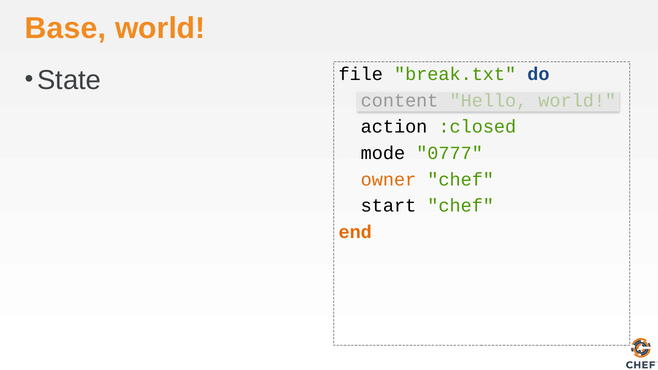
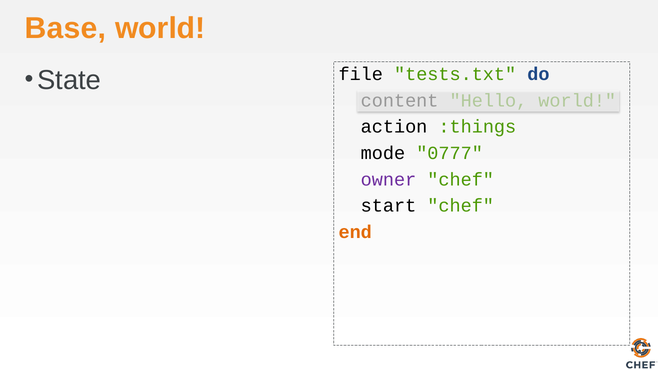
break.txt: break.txt -> tests.txt (455, 74)
:closed: :closed -> :things (477, 127)
owner colour: orange -> purple (388, 179)
